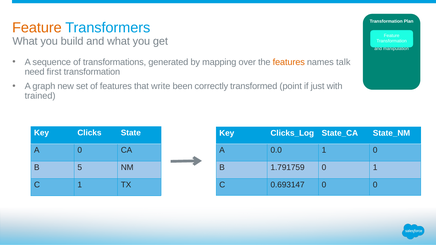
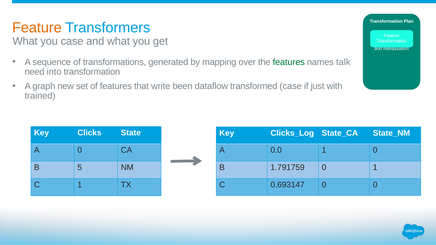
you build: build -> case (72, 41)
features colour: orange -> green (289, 62)
first: first -> into (54, 72)
correctly: correctly -> dataflow (211, 86)
transformed point: point -> case (291, 86)
